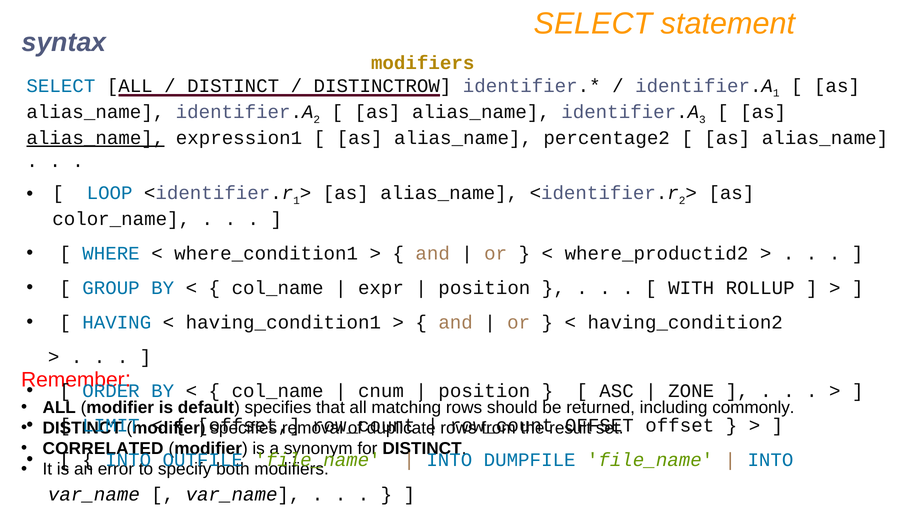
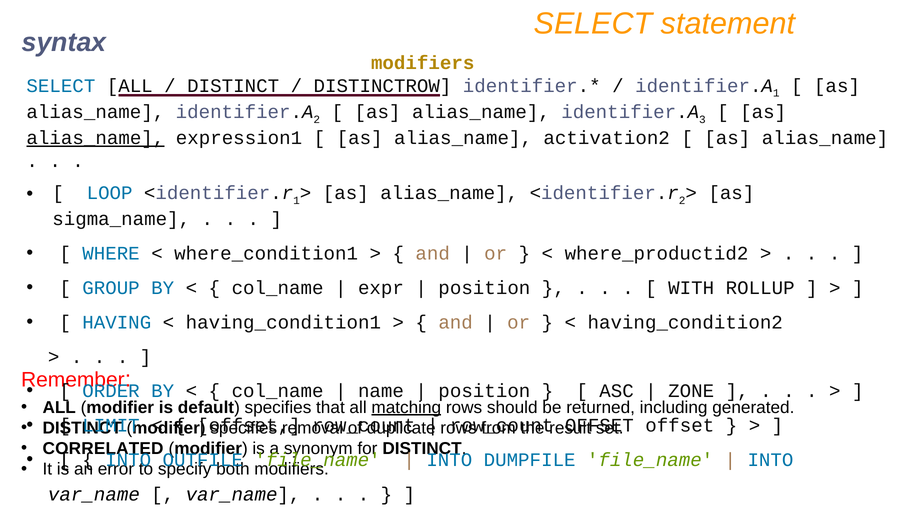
percentage2: percentage2 -> activation2 (607, 138)
color_name: color_name -> sigma_name (121, 219)
cnum: cnum -> name (381, 391)
matching underline: none -> present (406, 407)
commonly: commonly -> generated (753, 407)
